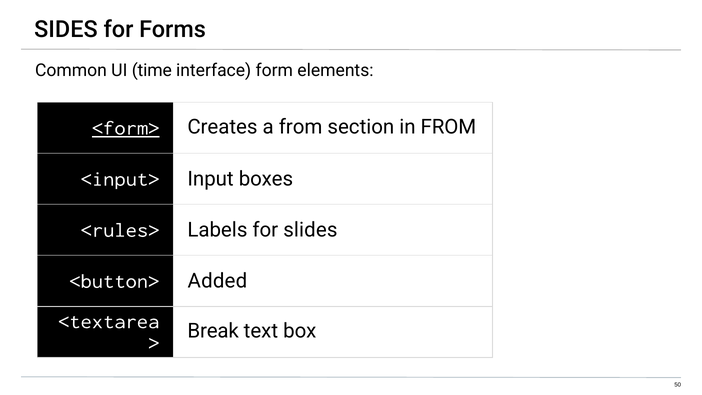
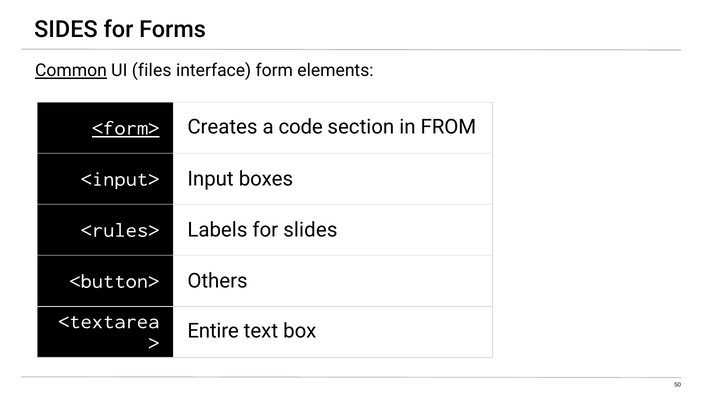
Common underline: none -> present (71, 71)
time: time -> files (152, 71)
a from: from -> code (301, 127)
Added: Added -> Others (218, 281)
Break: Break -> Entire (213, 331)
